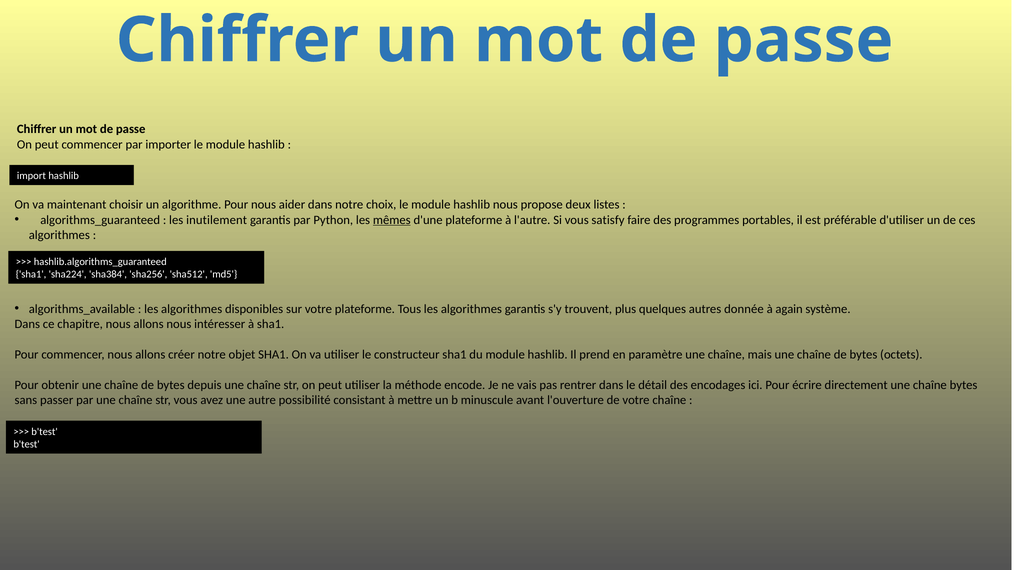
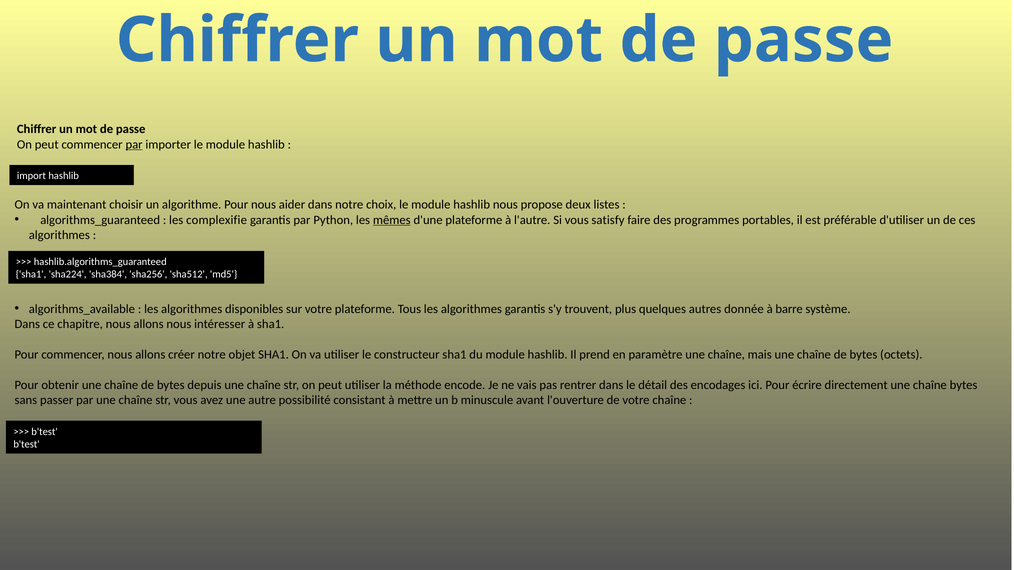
par underline: none -> present (134, 145)
inutilement: inutilement -> complexifie (217, 220)
again: again -> barre (789, 309)
